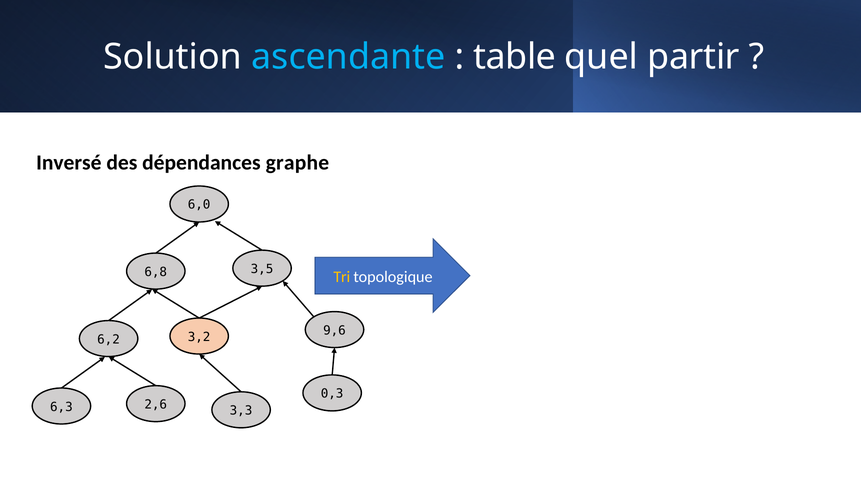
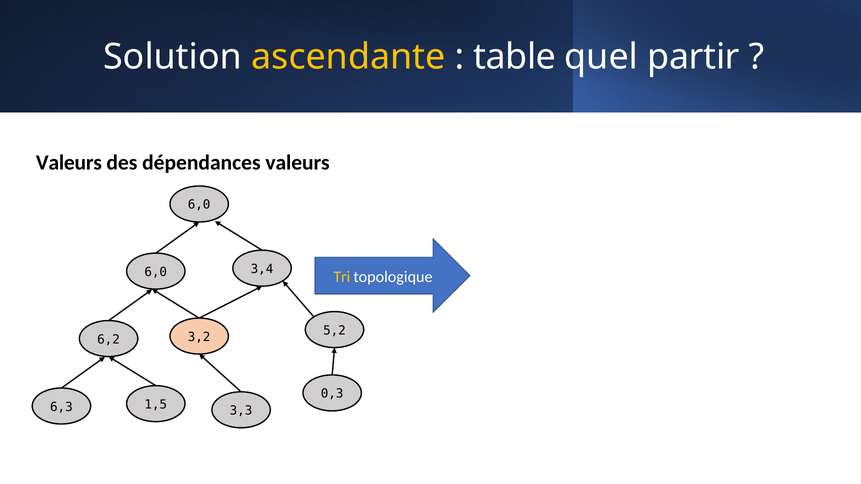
ascendante colour: light blue -> yellow (348, 57)
Inversé: Inversé -> Valeurs (69, 163)
dépendances graphe: graphe -> valeurs (298, 163)
3,5: 3,5 -> 3,4 (262, 269)
6,8: 6,8 -> 6,0 (156, 272)
9,6: 9,6 -> 5,2 (334, 331)
2,6: 2,6 -> 1,5 (156, 405)
